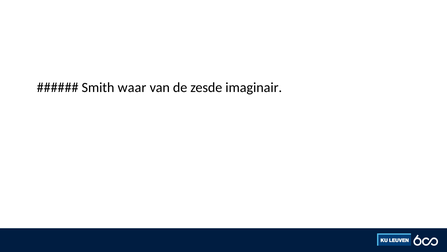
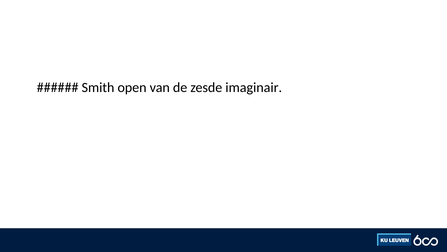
waar: waar -> open (132, 87)
